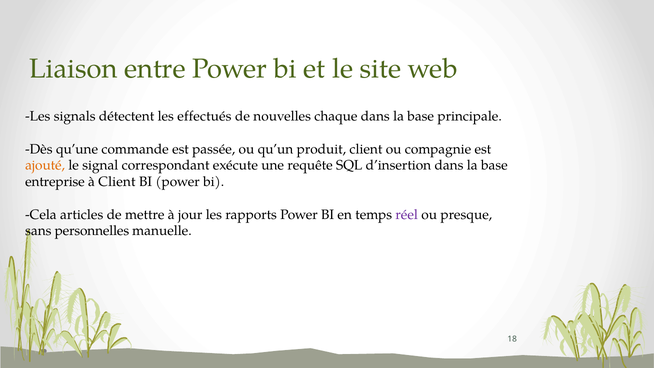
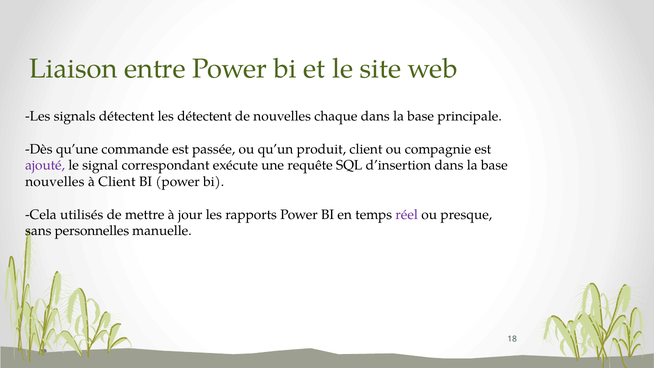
les effectués: effectués -> détectent (205, 116)
ajouté colour: orange -> purple (45, 165)
entreprise: entreprise -> nouvelles (55, 182)
articles: articles -> utilisés (82, 214)
